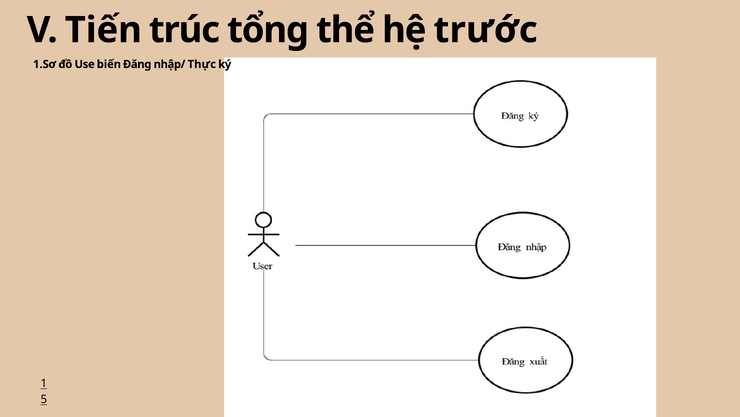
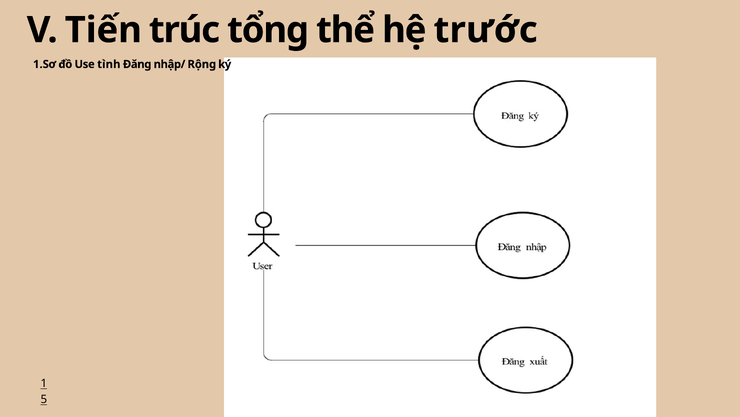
biến: biến -> tình (109, 64)
Thực: Thực -> Rộng (202, 64)
